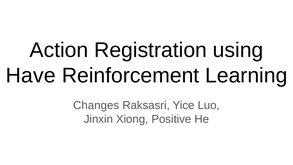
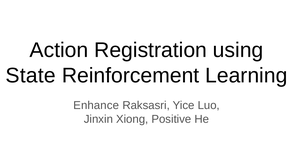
Have: Have -> State (31, 75)
Changes: Changes -> Enhance (96, 105)
